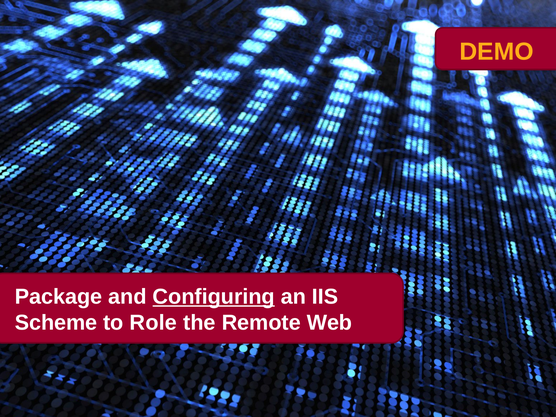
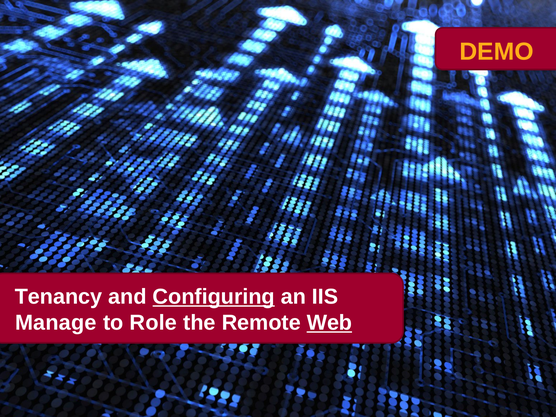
Package: Package -> Tenancy (59, 297)
Scheme: Scheme -> Manage (56, 323)
Web underline: none -> present (329, 323)
